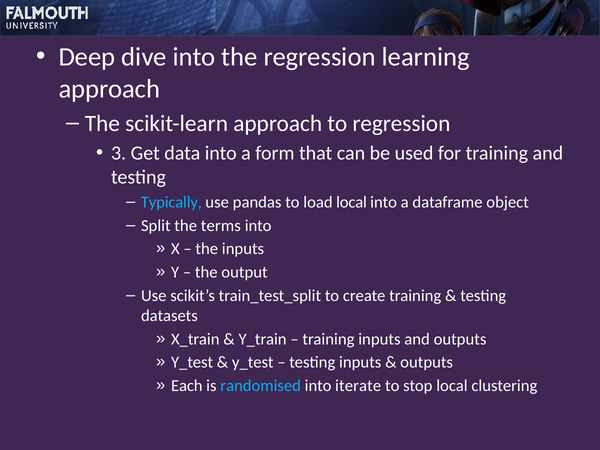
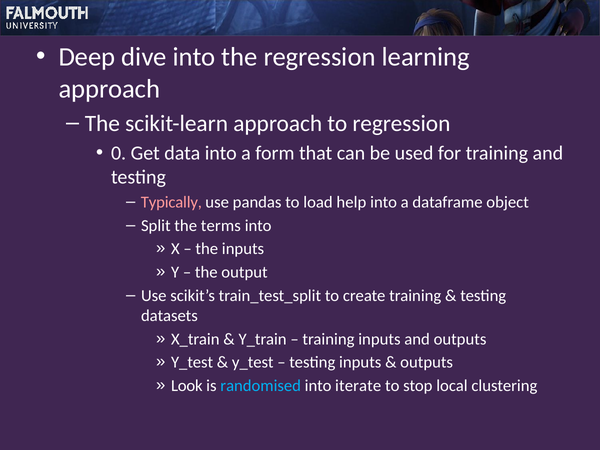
3: 3 -> 0 (119, 153)
Typically colour: light blue -> pink (171, 202)
load local: local -> help (351, 202)
Each: Each -> Look (187, 386)
